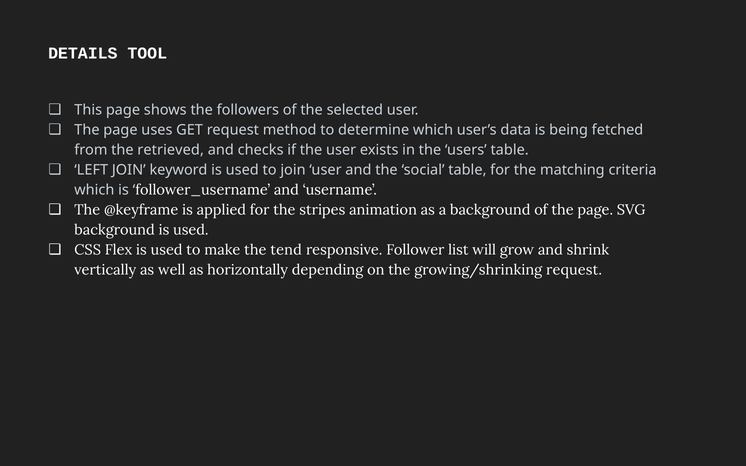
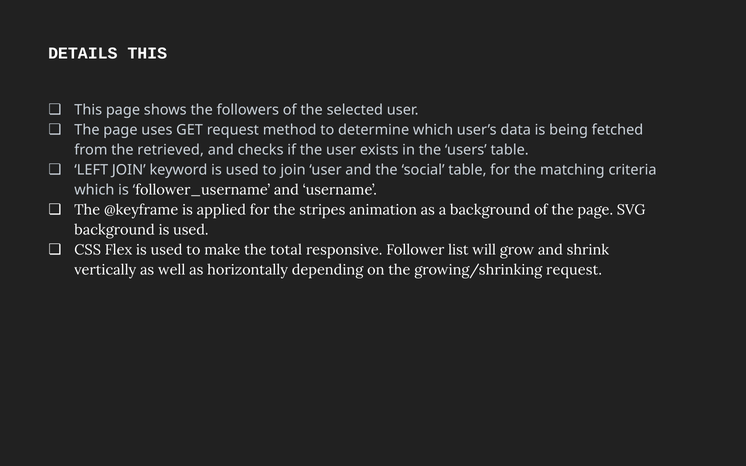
DETAILS TOOL: TOOL -> THIS (147, 53)
tend: tend -> total (286, 250)
